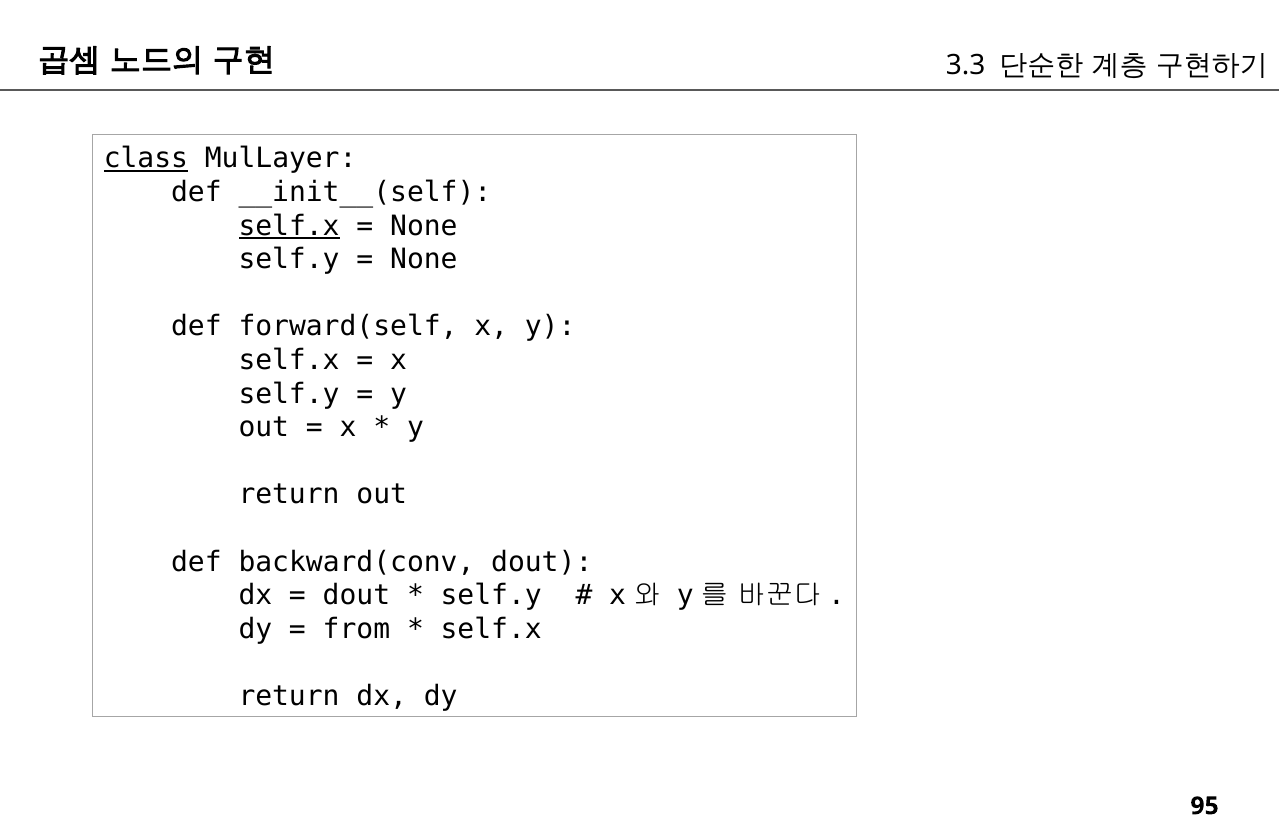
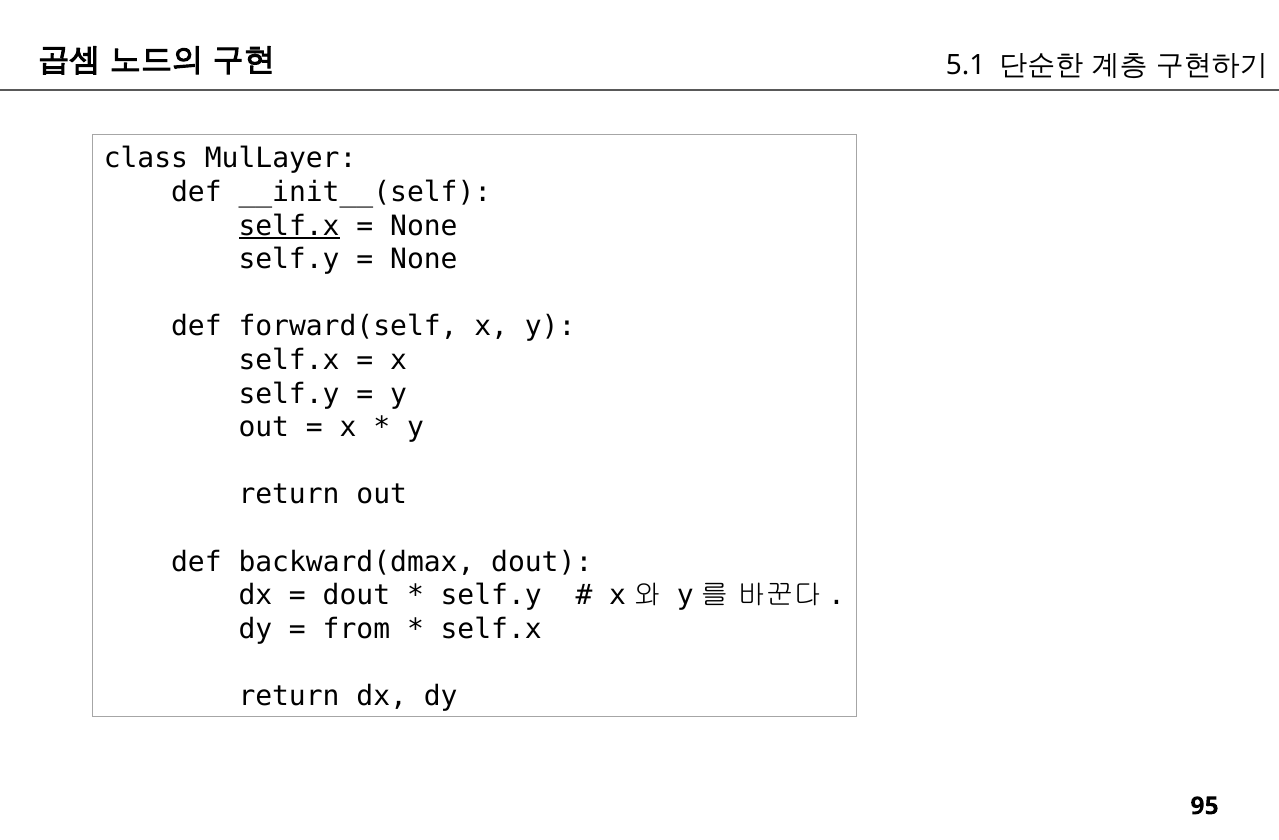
3.3: 3.3 -> 5.1 (966, 66)
class underline: present -> none (146, 159)
backward(conv: backward(conv -> backward(dmax (356, 562)
